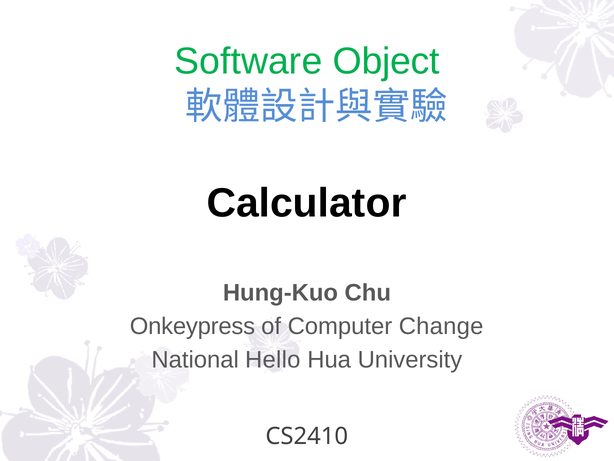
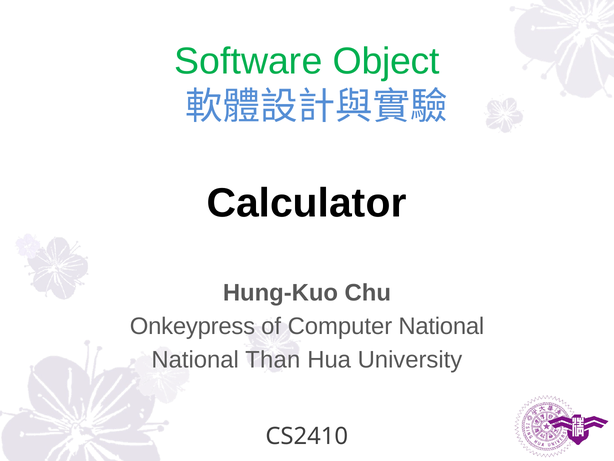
Computer Change: Change -> National (441, 326)
Hello: Hello -> Than (273, 360)
